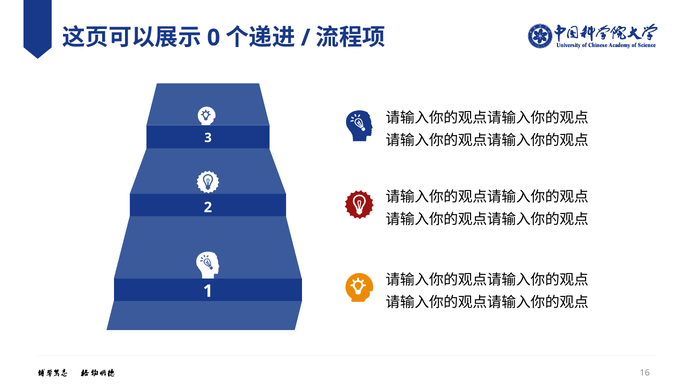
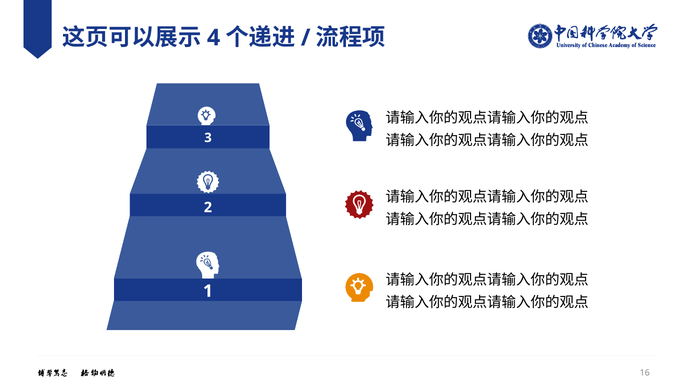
0: 0 -> 4 (214, 38)
